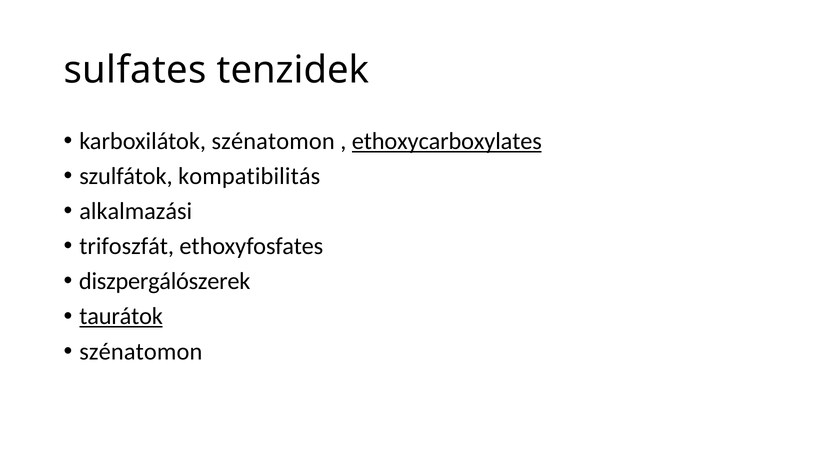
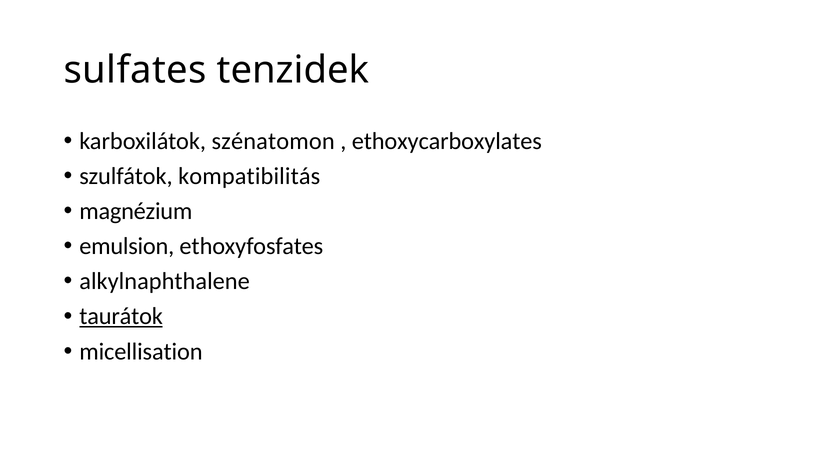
ethoxycarboxylates underline: present -> none (447, 141)
alkalmazási: alkalmazási -> magnézium (136, 211)
trifoszfát: trifoszfát -> emulsion (127, 246)
diszpergálószerek: diszpergálószerek -> alkylnaphthalene (165, 281)
szénatomon: szénatomon -> micellisation (141, 351)
